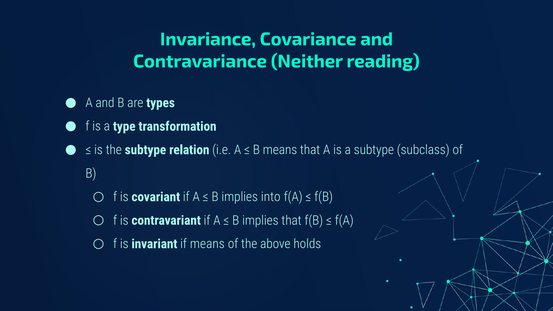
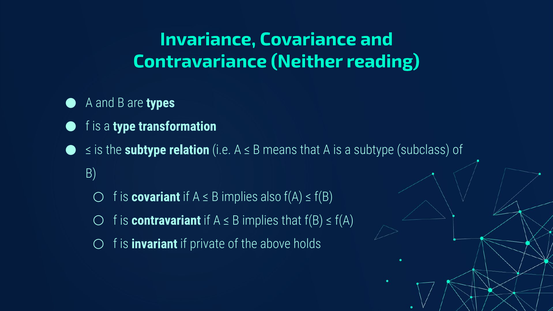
into: into -> also (271, 197)
if means: means -> private (207, 244)
